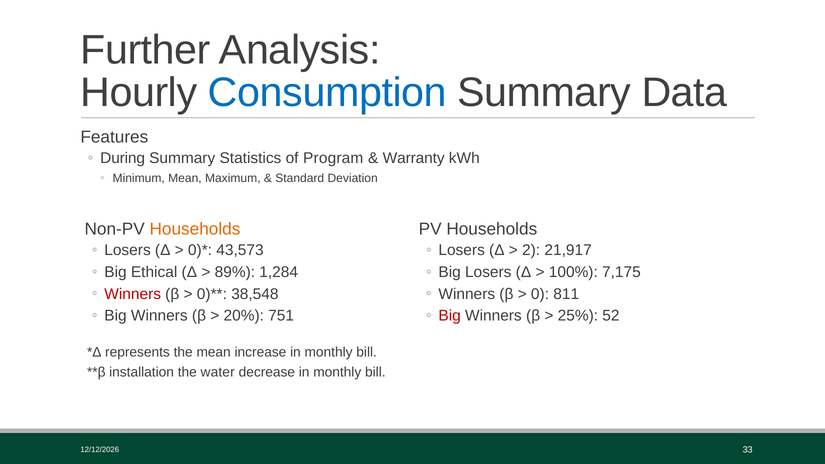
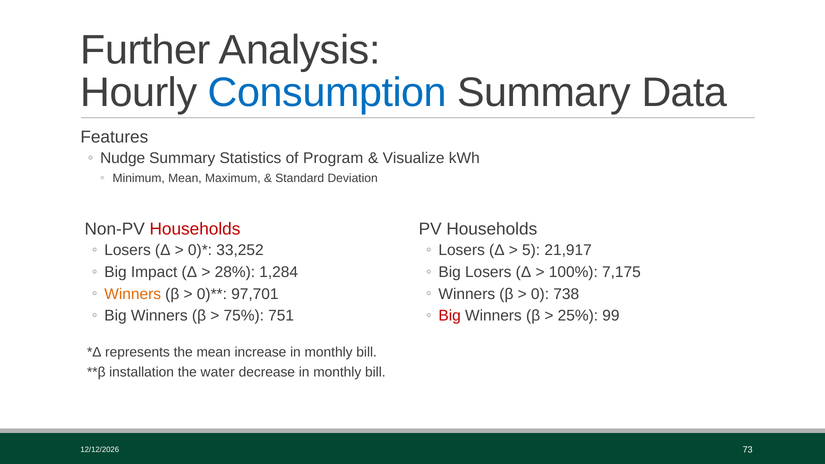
During: During -> Nudge (123, 158)
Warranty: Warranty -> Visualize (414, 158)
Households colour: orange -> red (195, 229)
43,573: 43,573 -> 33,252 (240, 250)
2: 2 -> 5 (531, 250)
Ethical: Ethical -> Impact (154, 272)
89%: 89% -> 28% (235, 272)
Winners colour: red -> orange (133, 294)
38,548: 38,548 -> 97,701 (255, 294)
811: 811 -> 738 (566, 294)
20%: 20% -> 75% (244, 316)
52: 52 -> 99 (611, 316)
33: 33 -> 73 (748, 450)
